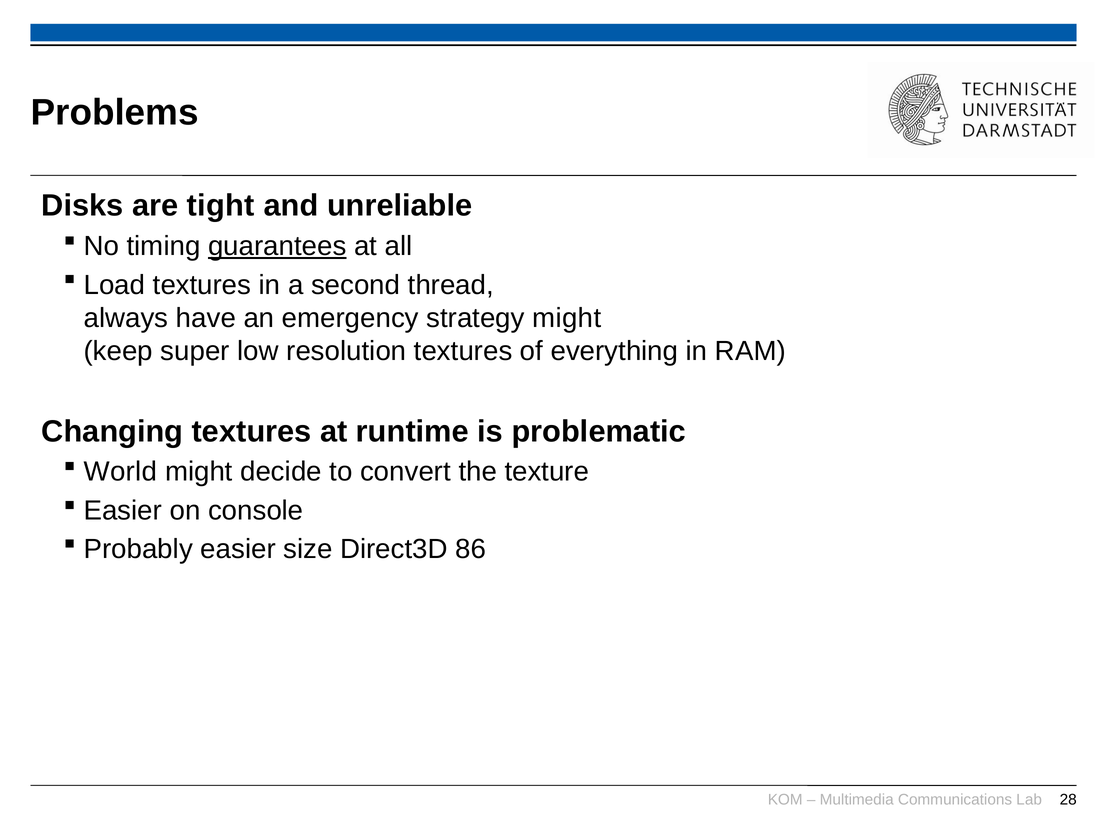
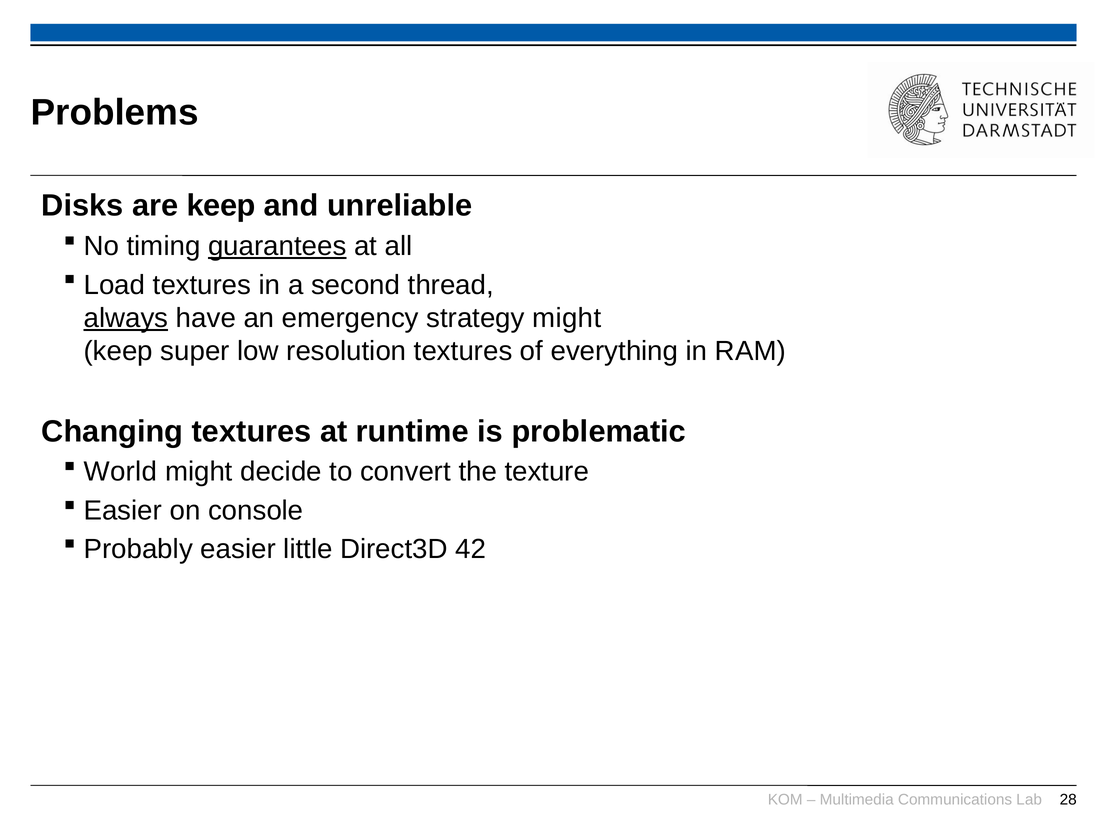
are tight: tight -> keep (221, 206)
always underline: none -> present (126, 318)
size: size -> little (308, 549)
86: 86 -> 42 (471, 549)
